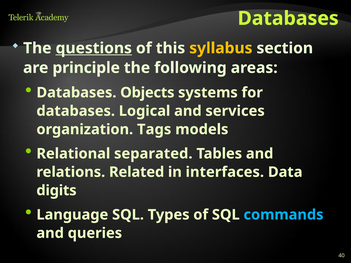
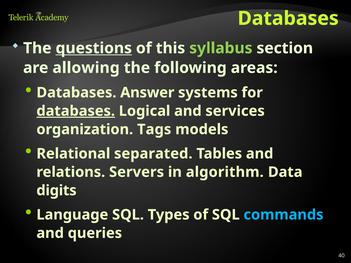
syllabus colour: yellow -> light green (221, 48)
principle: principle -> allowing (86, 68)
Objects: Objects -> Answer (147, 93)
databases underline: none -> present (76, 111)
Related: Related -> Servers (137, 172)
interfaces: interfaces -> algorithm (225, 172)
